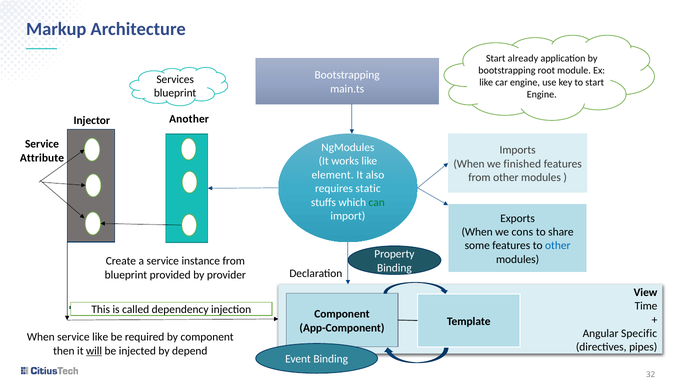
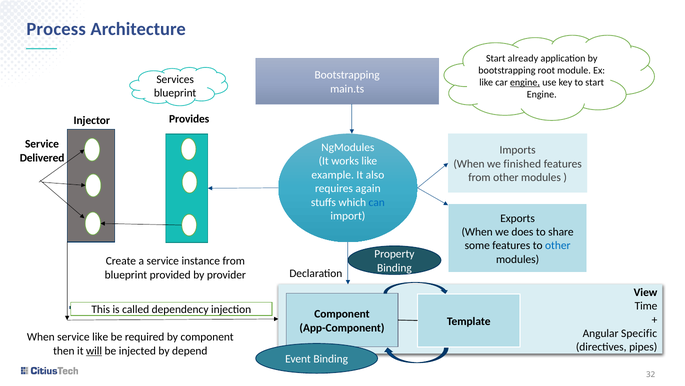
Markup: Markup -> Process (56, 29)
engine underline: none -> present (525, 82)
Another: Another -> Provides (189, 119)
Attribute: Attribute -> Delivered (42, 158)
element: element -> example (333, 175)
static: static -> again (368, 188)
can colour: green -> blue (377, 202)
cons: cons -> does (522, 232)
